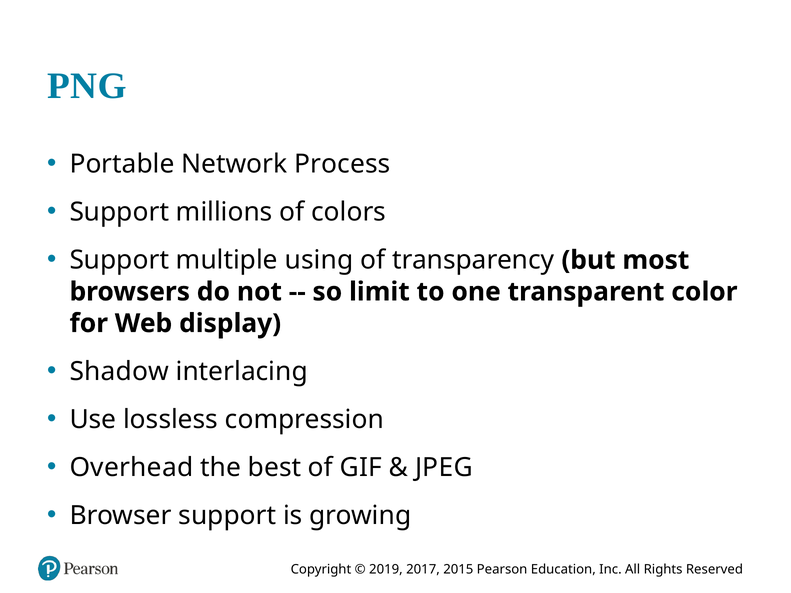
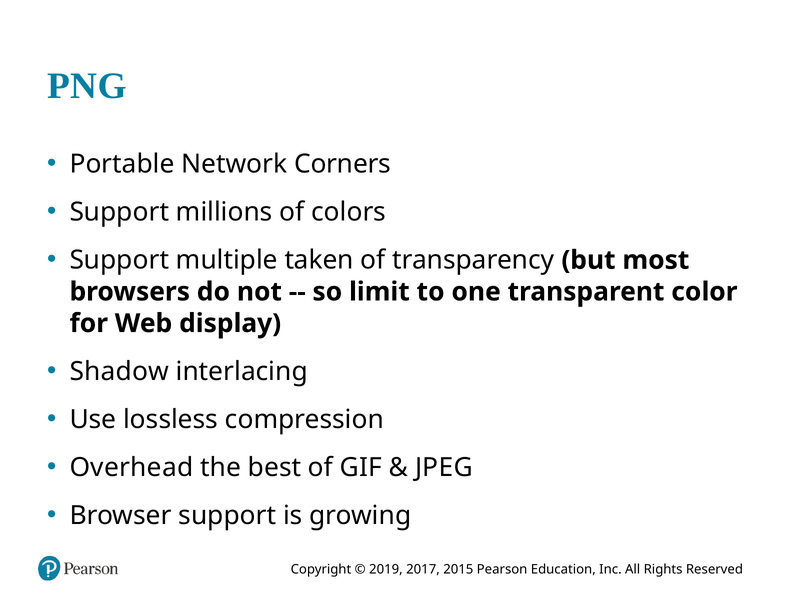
Process: Process -> Corners (343, 164)
using: using -> taken (319, 260)
